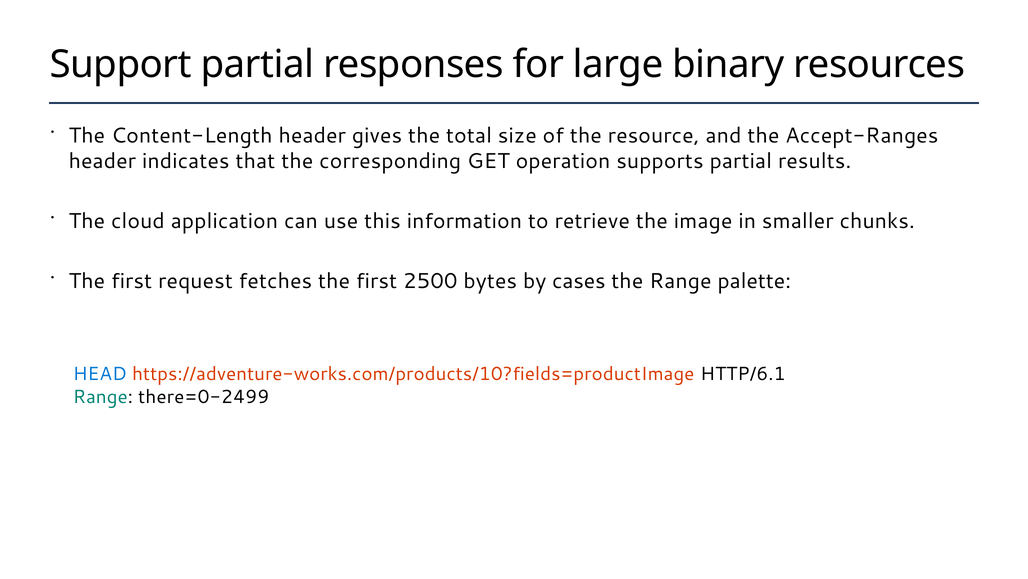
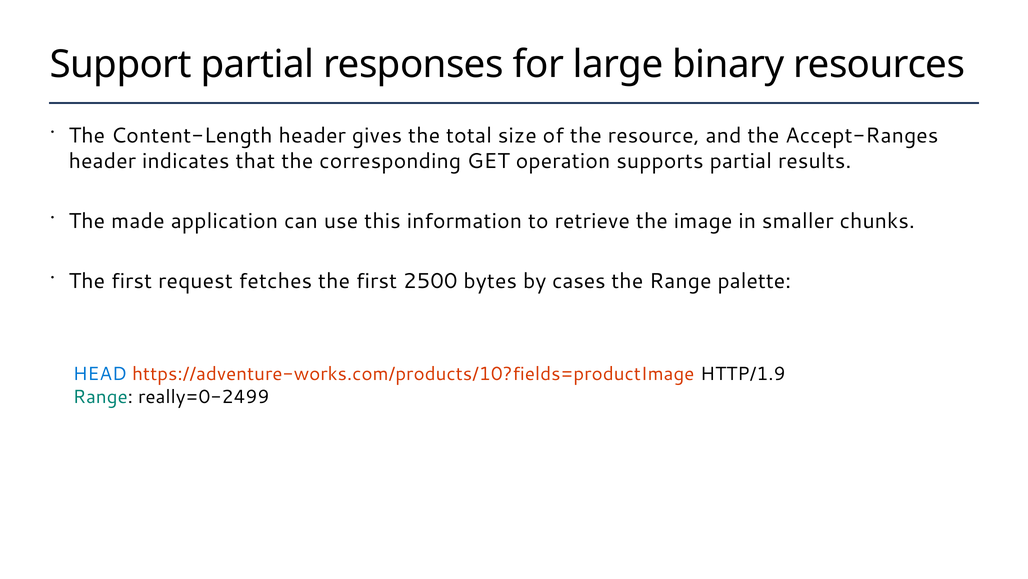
cloud: cloud -> made (138, 221)
HTTP/6.1: HTTP/6.1 -> HTTP/1.9 (743, 374)
there=0-2499: there=0-2499 -> really=0-2499 (204, 396)
